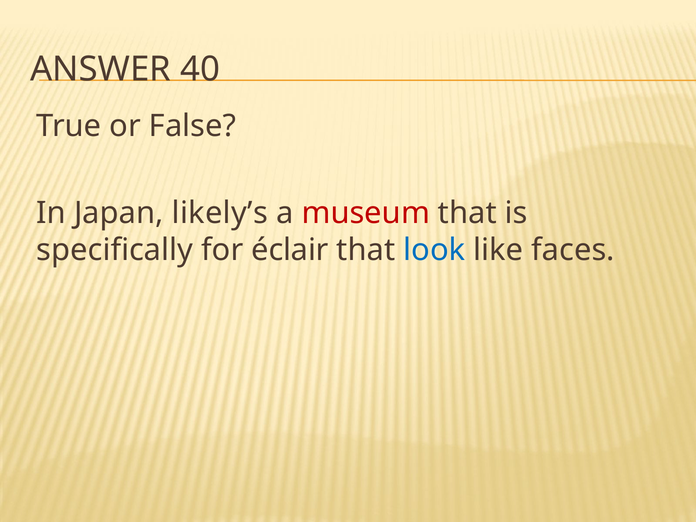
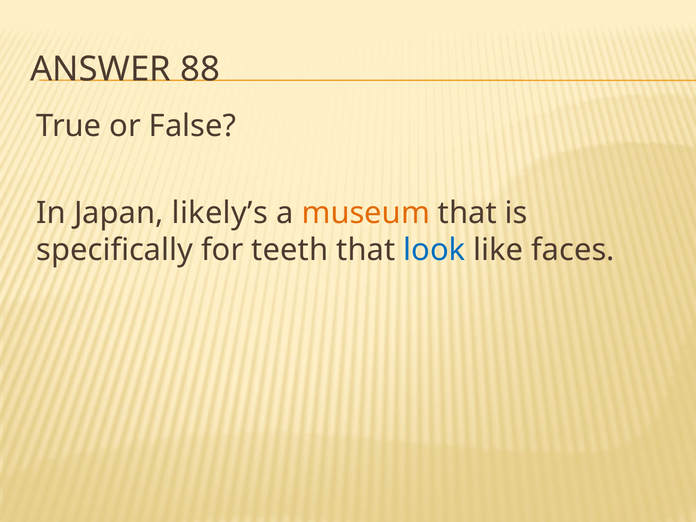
40: 40 -> 88 (200, 69)
museum colour: red -> orange (366, 213)
éclair: éclair -> teeth (290, 250)
